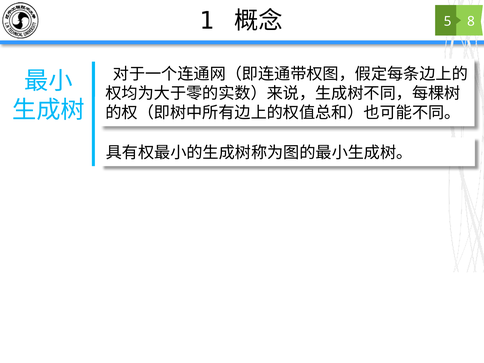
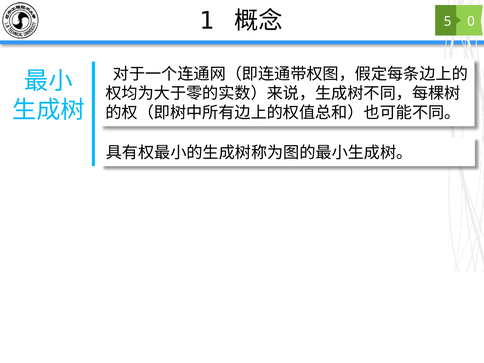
8: 8 -> 0 (471, 21)
